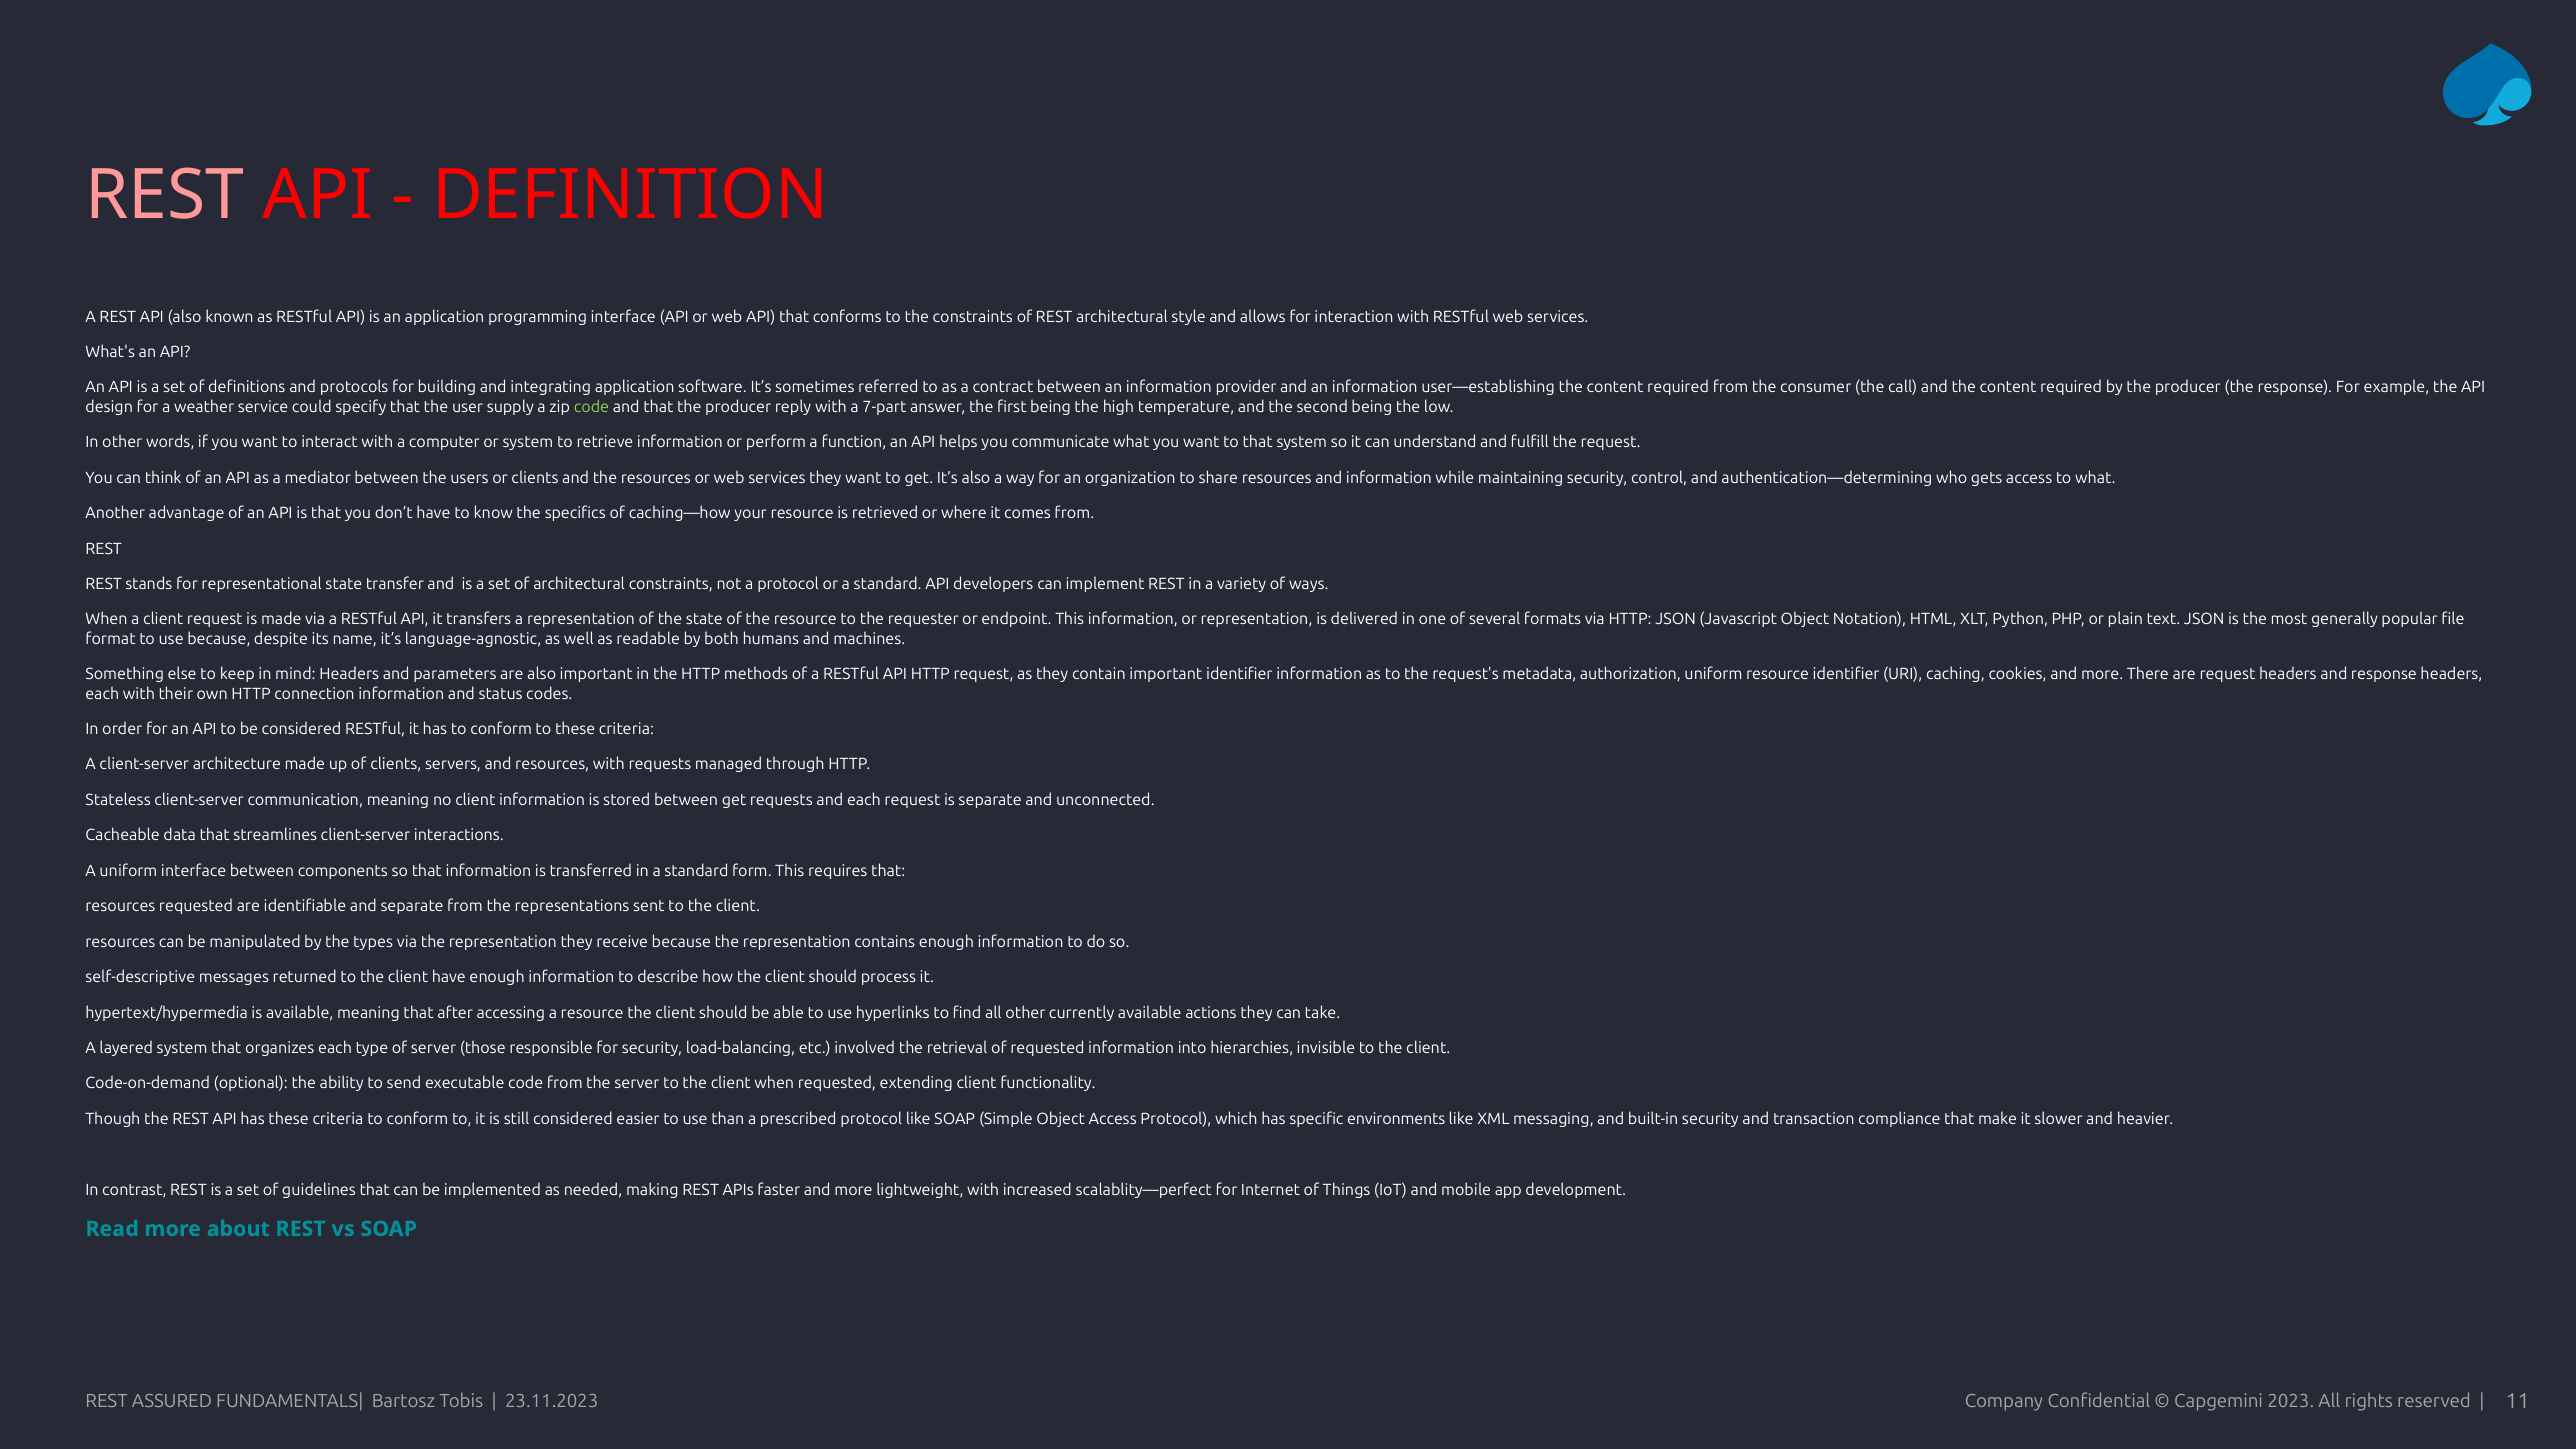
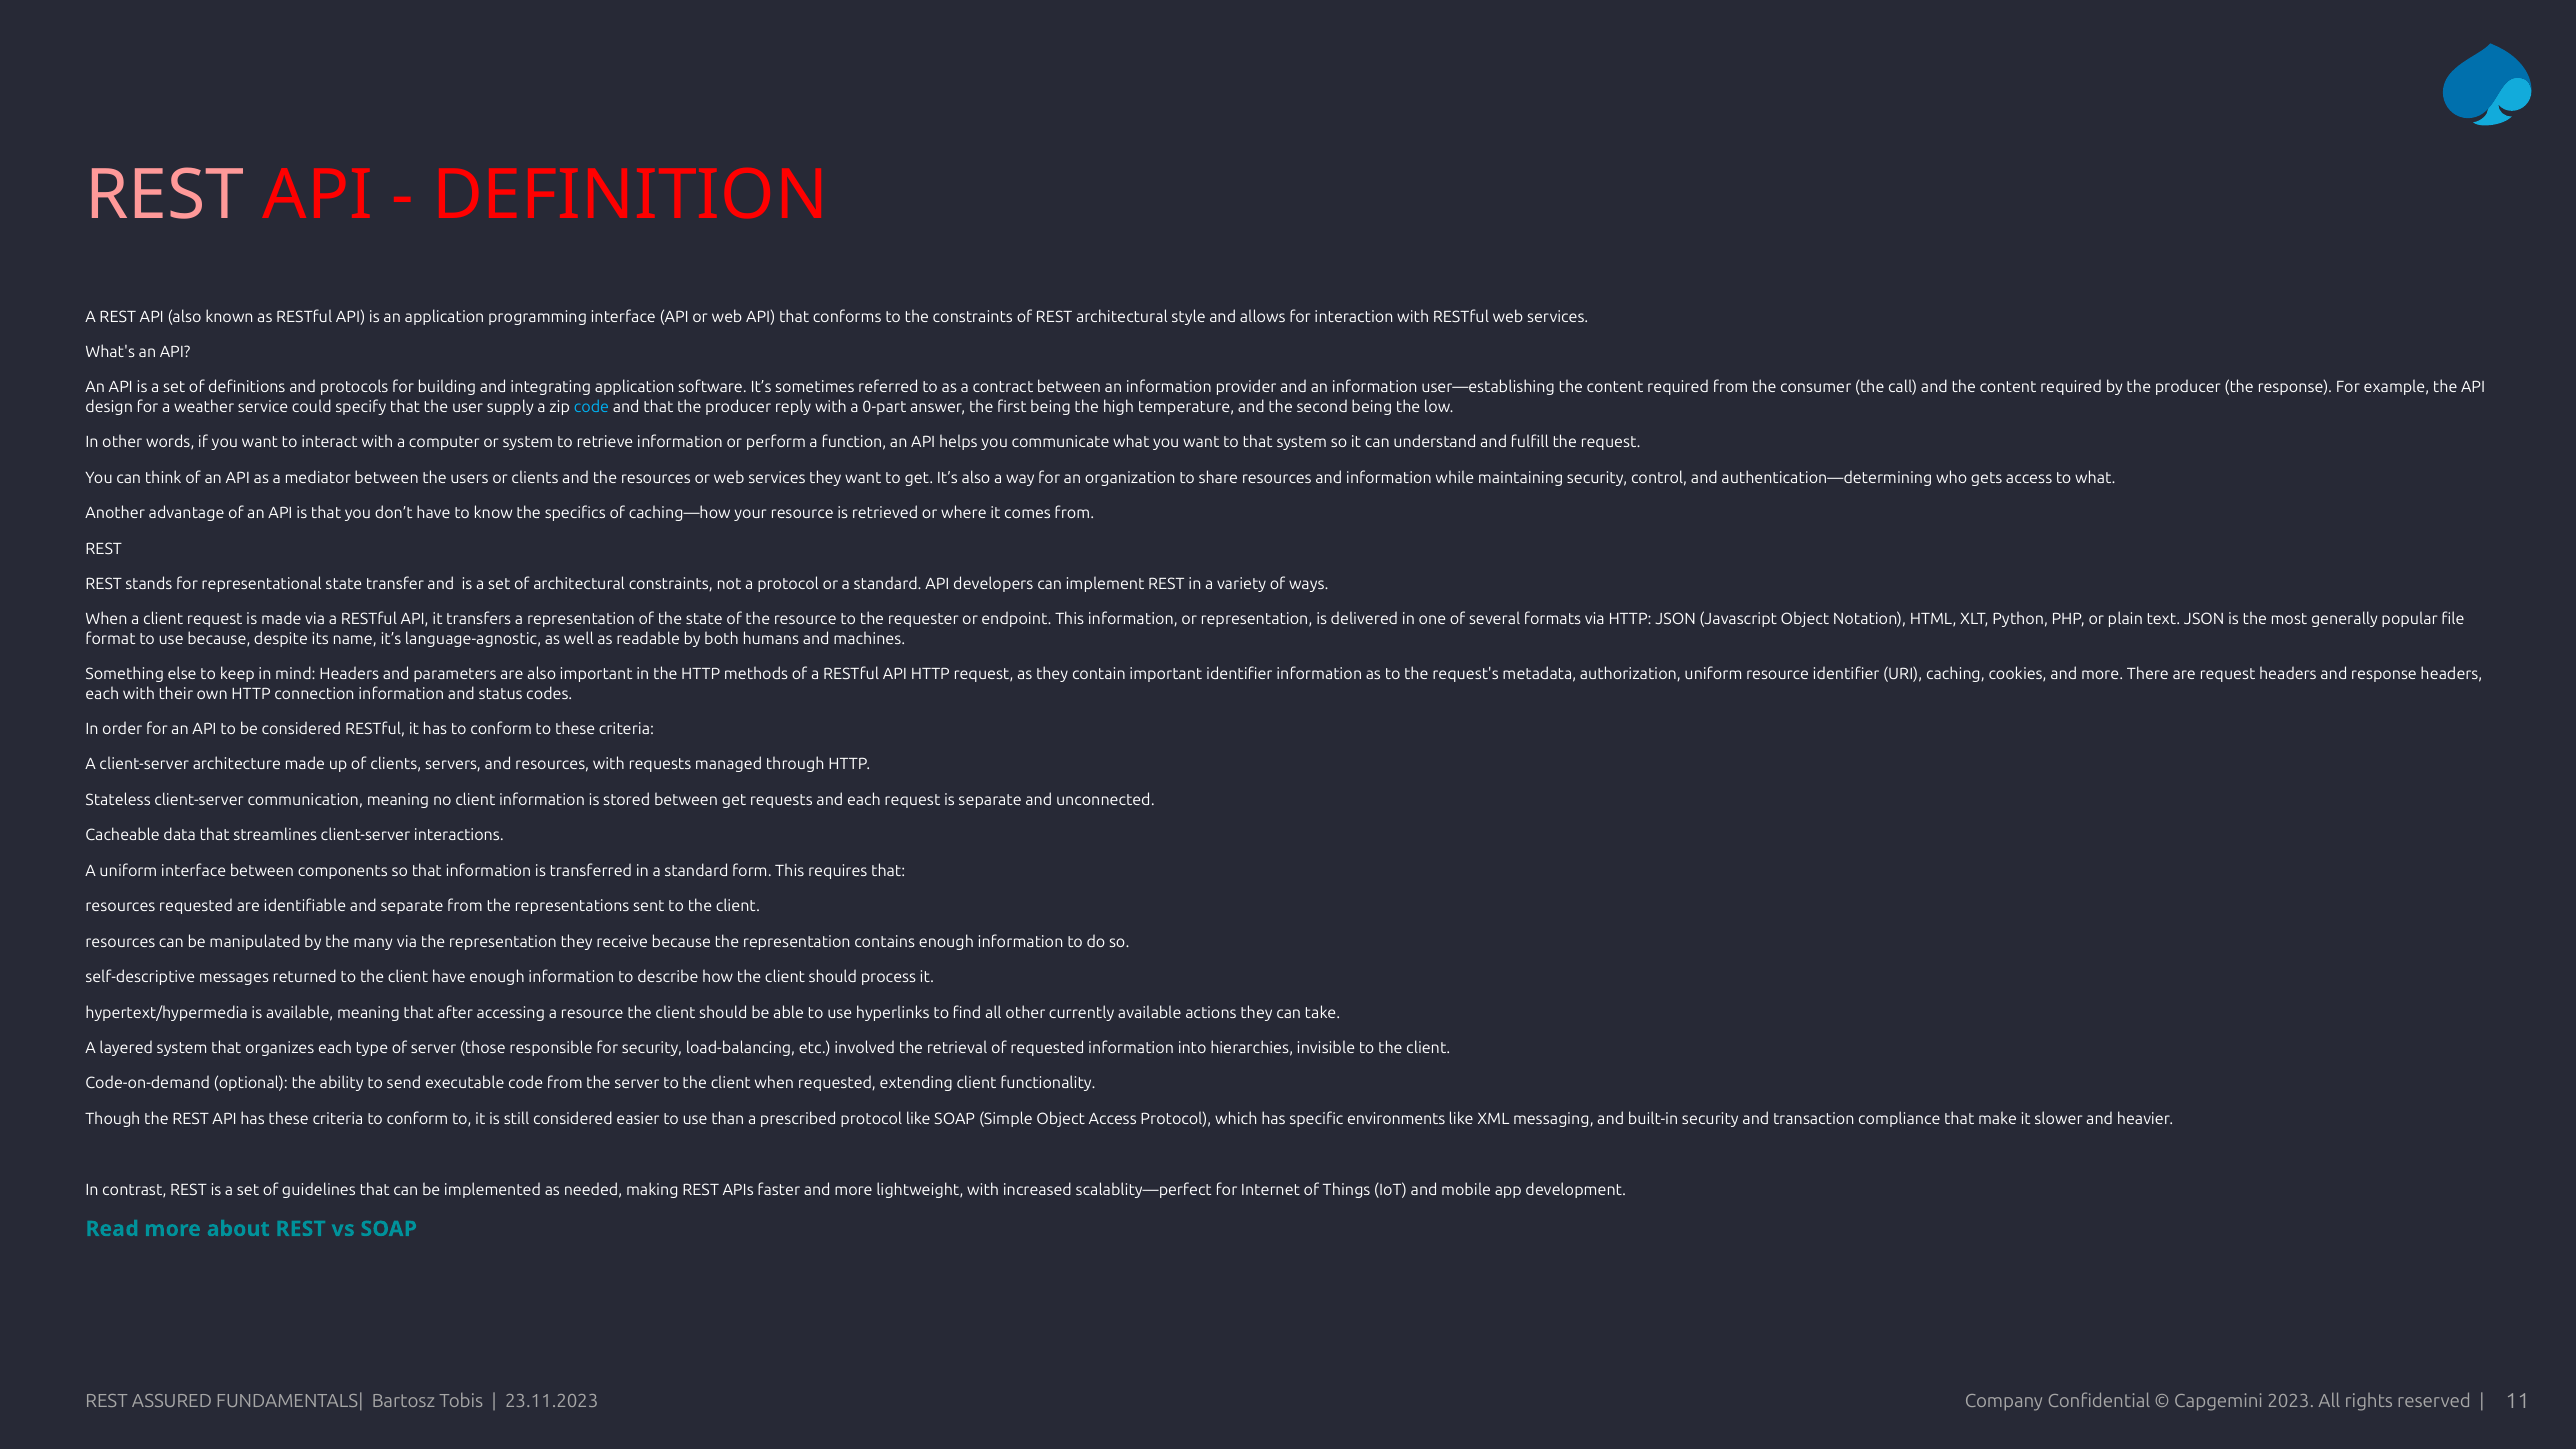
code colour: light green -> light blue (591, 407)
7-part: 7-part -> 0-part (884, 407)
types: types -> many (373, 942)
